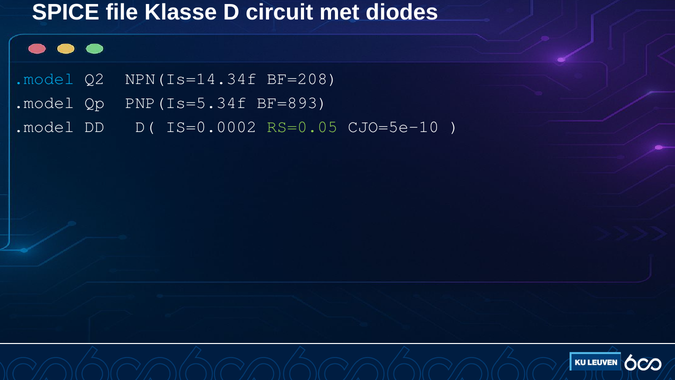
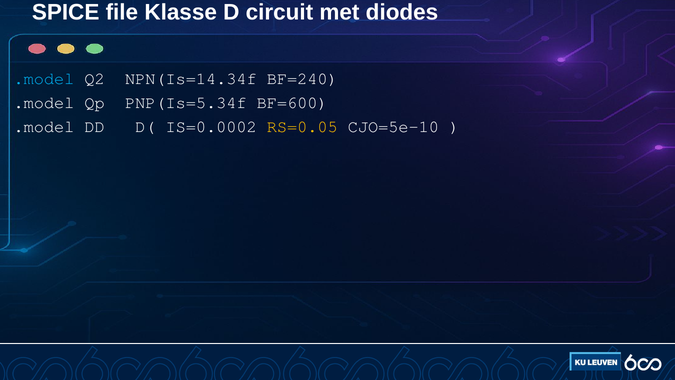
BF=208: BF=208 -> BF=240 (302, 79)
BF=893: BF=893 -> BF=600 (292, 103)
RS=0.05 colour: light green -> yellow (302, 127)
